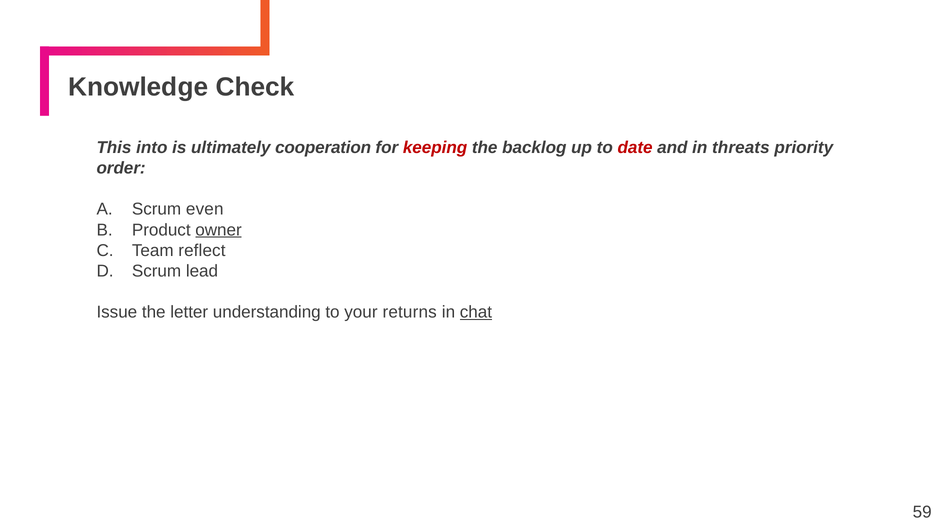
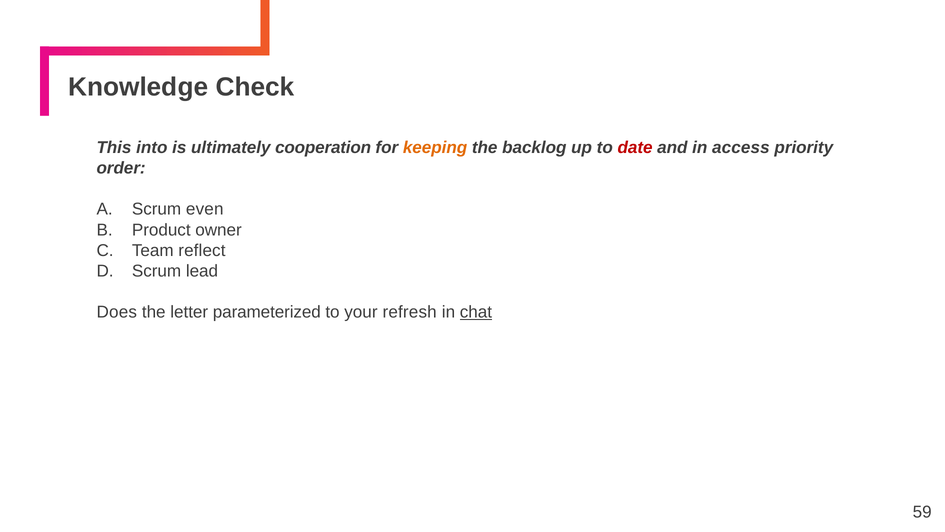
keeping colour: red -> orange (435, 148)
threats: threats -> access (741, 148)
owner underline: present -> none (219, 230)
Issue: Issue -> Does (117, 312)
understanding: understanding -> parameterized (267, 312)
returns: returns -> refresh (410, 312)
